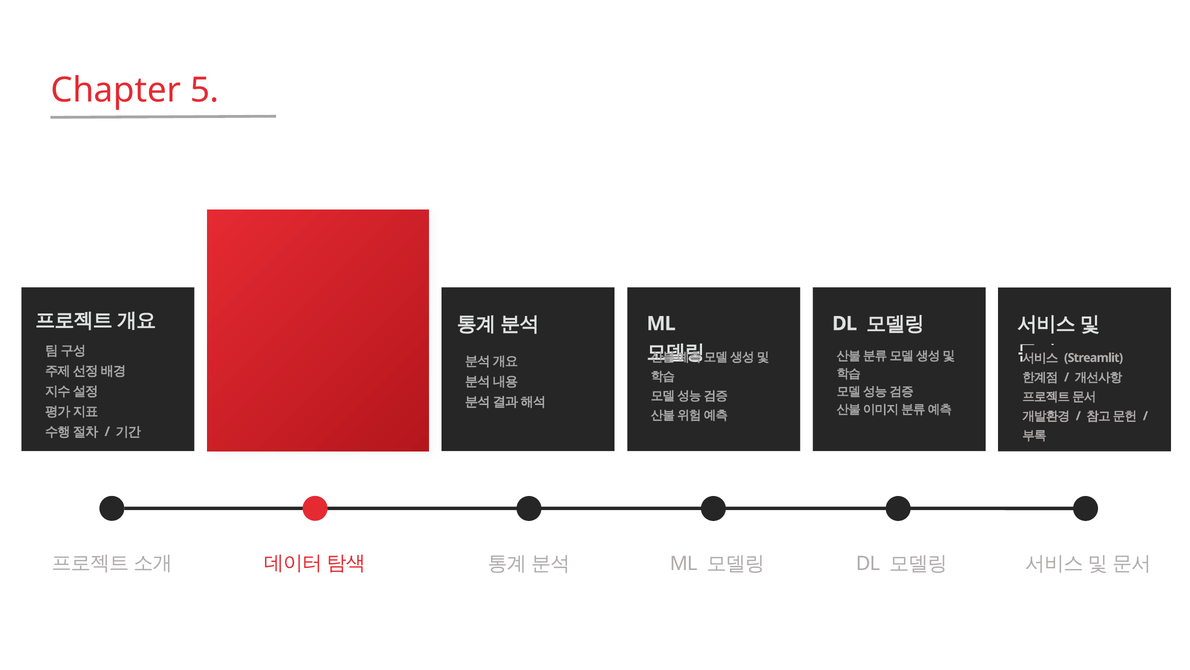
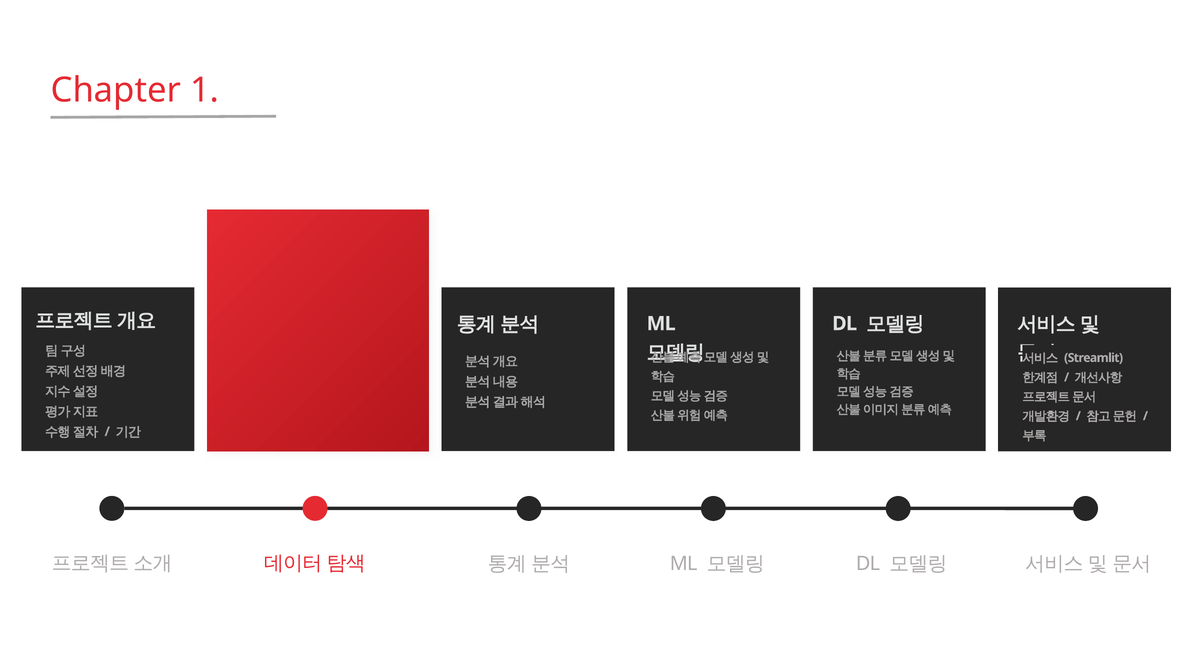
5: 5 -> 1 (205, 90)
